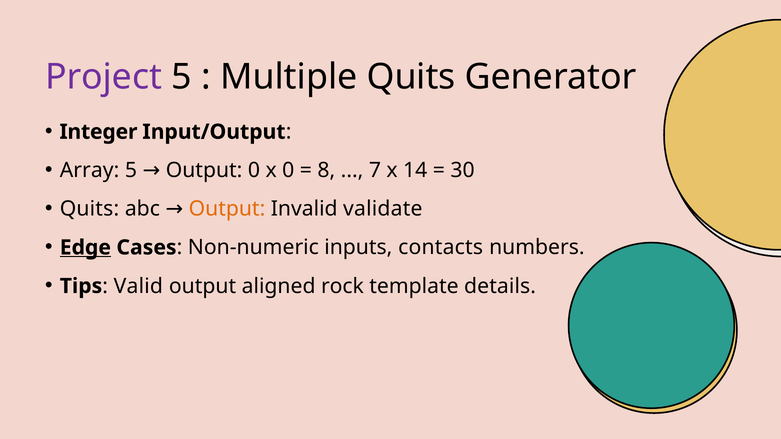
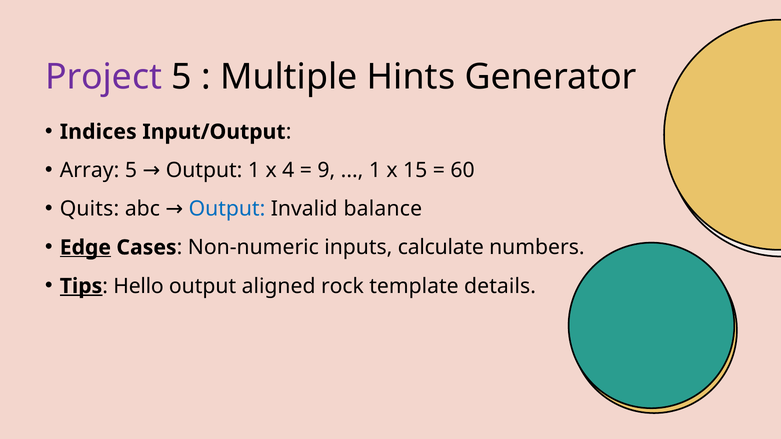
Multiple Quits: Quits -> Hints (411, 77)
Integer: Integer -> Indices (98, 132)
Output 0: 0 -> 1 (254, 170)
x 0: 0 -> 4 (288, 170)
8: 8 -> 9 (326, 170)
7: 7 -> 1 (375, 170)
14: 14 -> 15 (415, 170)
30: 30 -> 60 (463, 170)
Output colour: orange -> blue (227, 209)
validate: validate -> balance (383, 209)
contacts: contacts -> calculate (441, 248)
Tips underline: none -> present (81, 286)
Valid: Valid -> Hello (139, 286)
